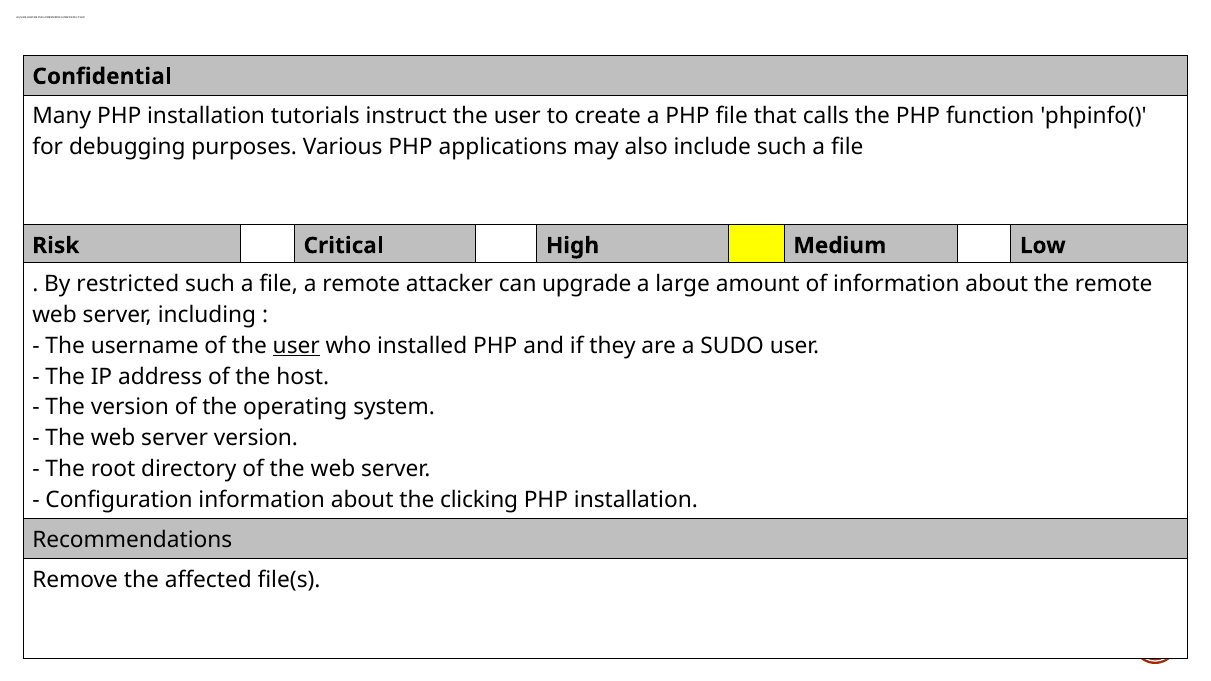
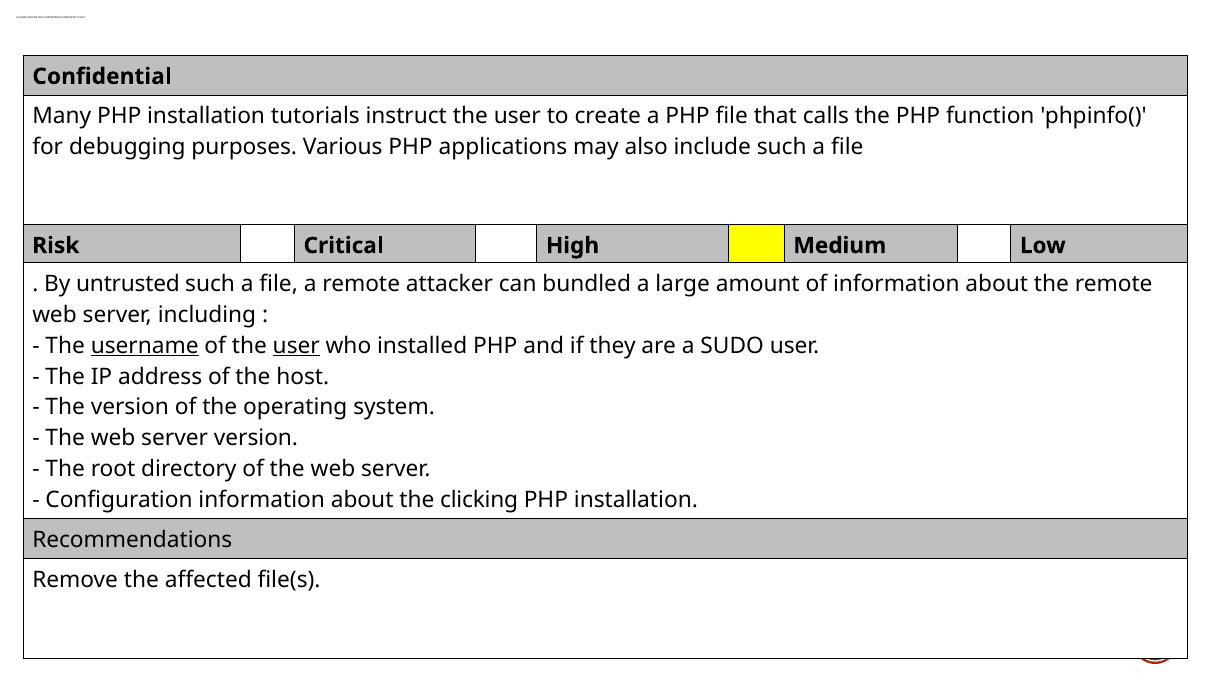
restricted: restricted -> untrusted (128, 284)
upgrade: upgrade -> bundled (587, 284)
username underline: none -> present (145, 346)
